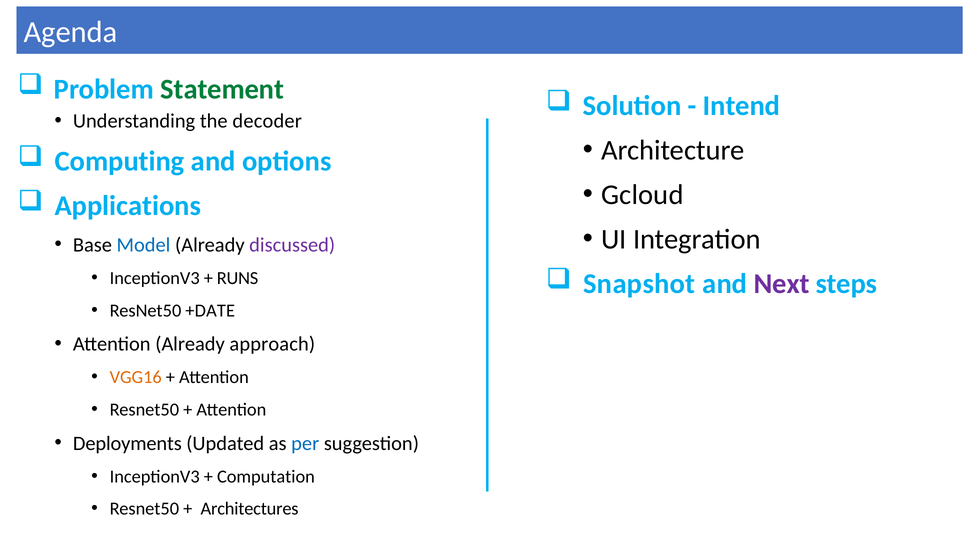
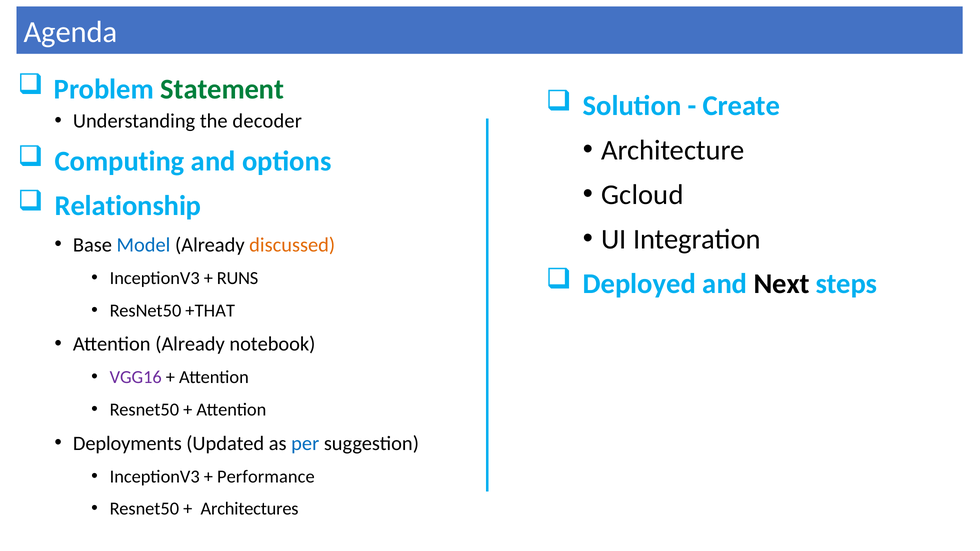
Intend: Intend -> Create (742, 106)
Applications: Applications -> Relationship (128, 206)
discussed colour: purple -> orange (292, 245)
Snapshot: Snapshot -> Deployed (639, 284)
Next colour: purple -> black (782, 284)
+DATE: +DATE -> +THAT (210, 311)
approach: approach -> notebook (272, 344)
VGG16 colour: orange -> purple (136, 378)
Computation: Computation -> Performance (266, 477)
